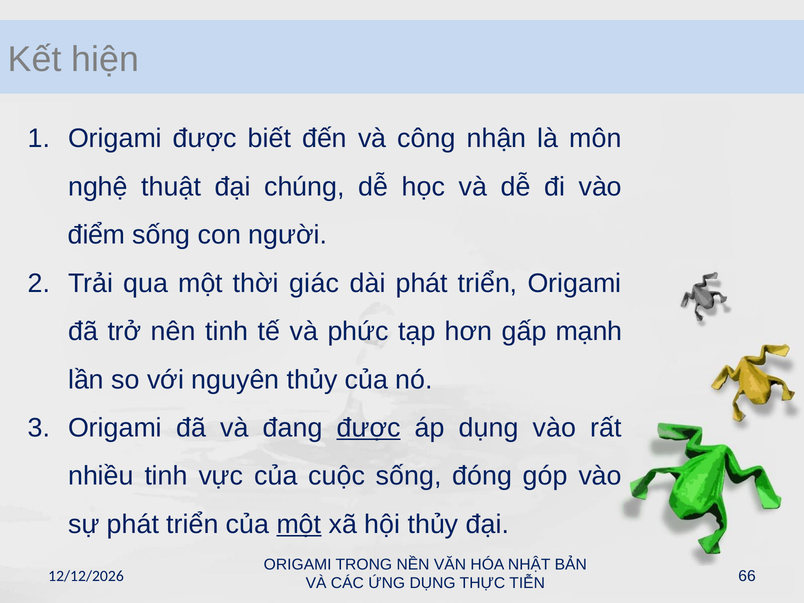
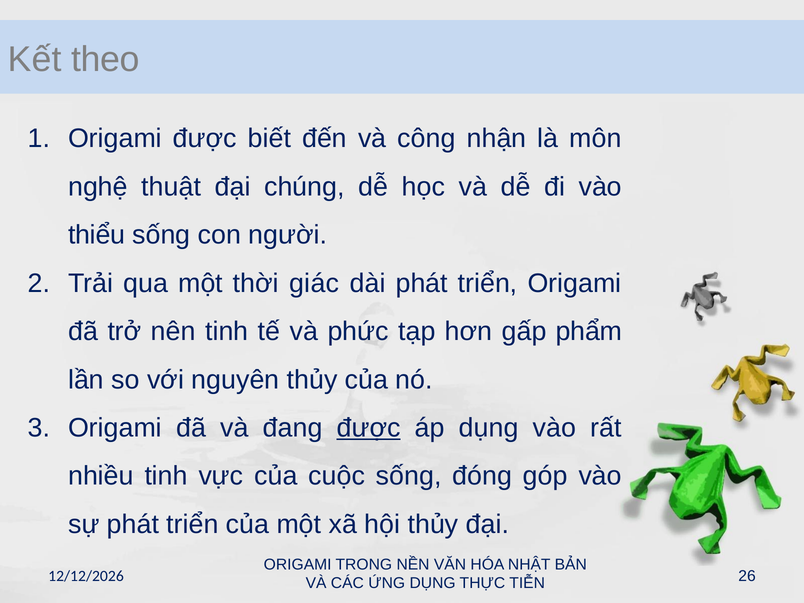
hiện: hiện -> theo (105, 59)
điểm: điểm -> thiểu (97, 235)
mạnh: mạnh -> phẩm (589, 331)
một underline: present -> none (299, 524)
66: 66 -> 26 (747, 576)
